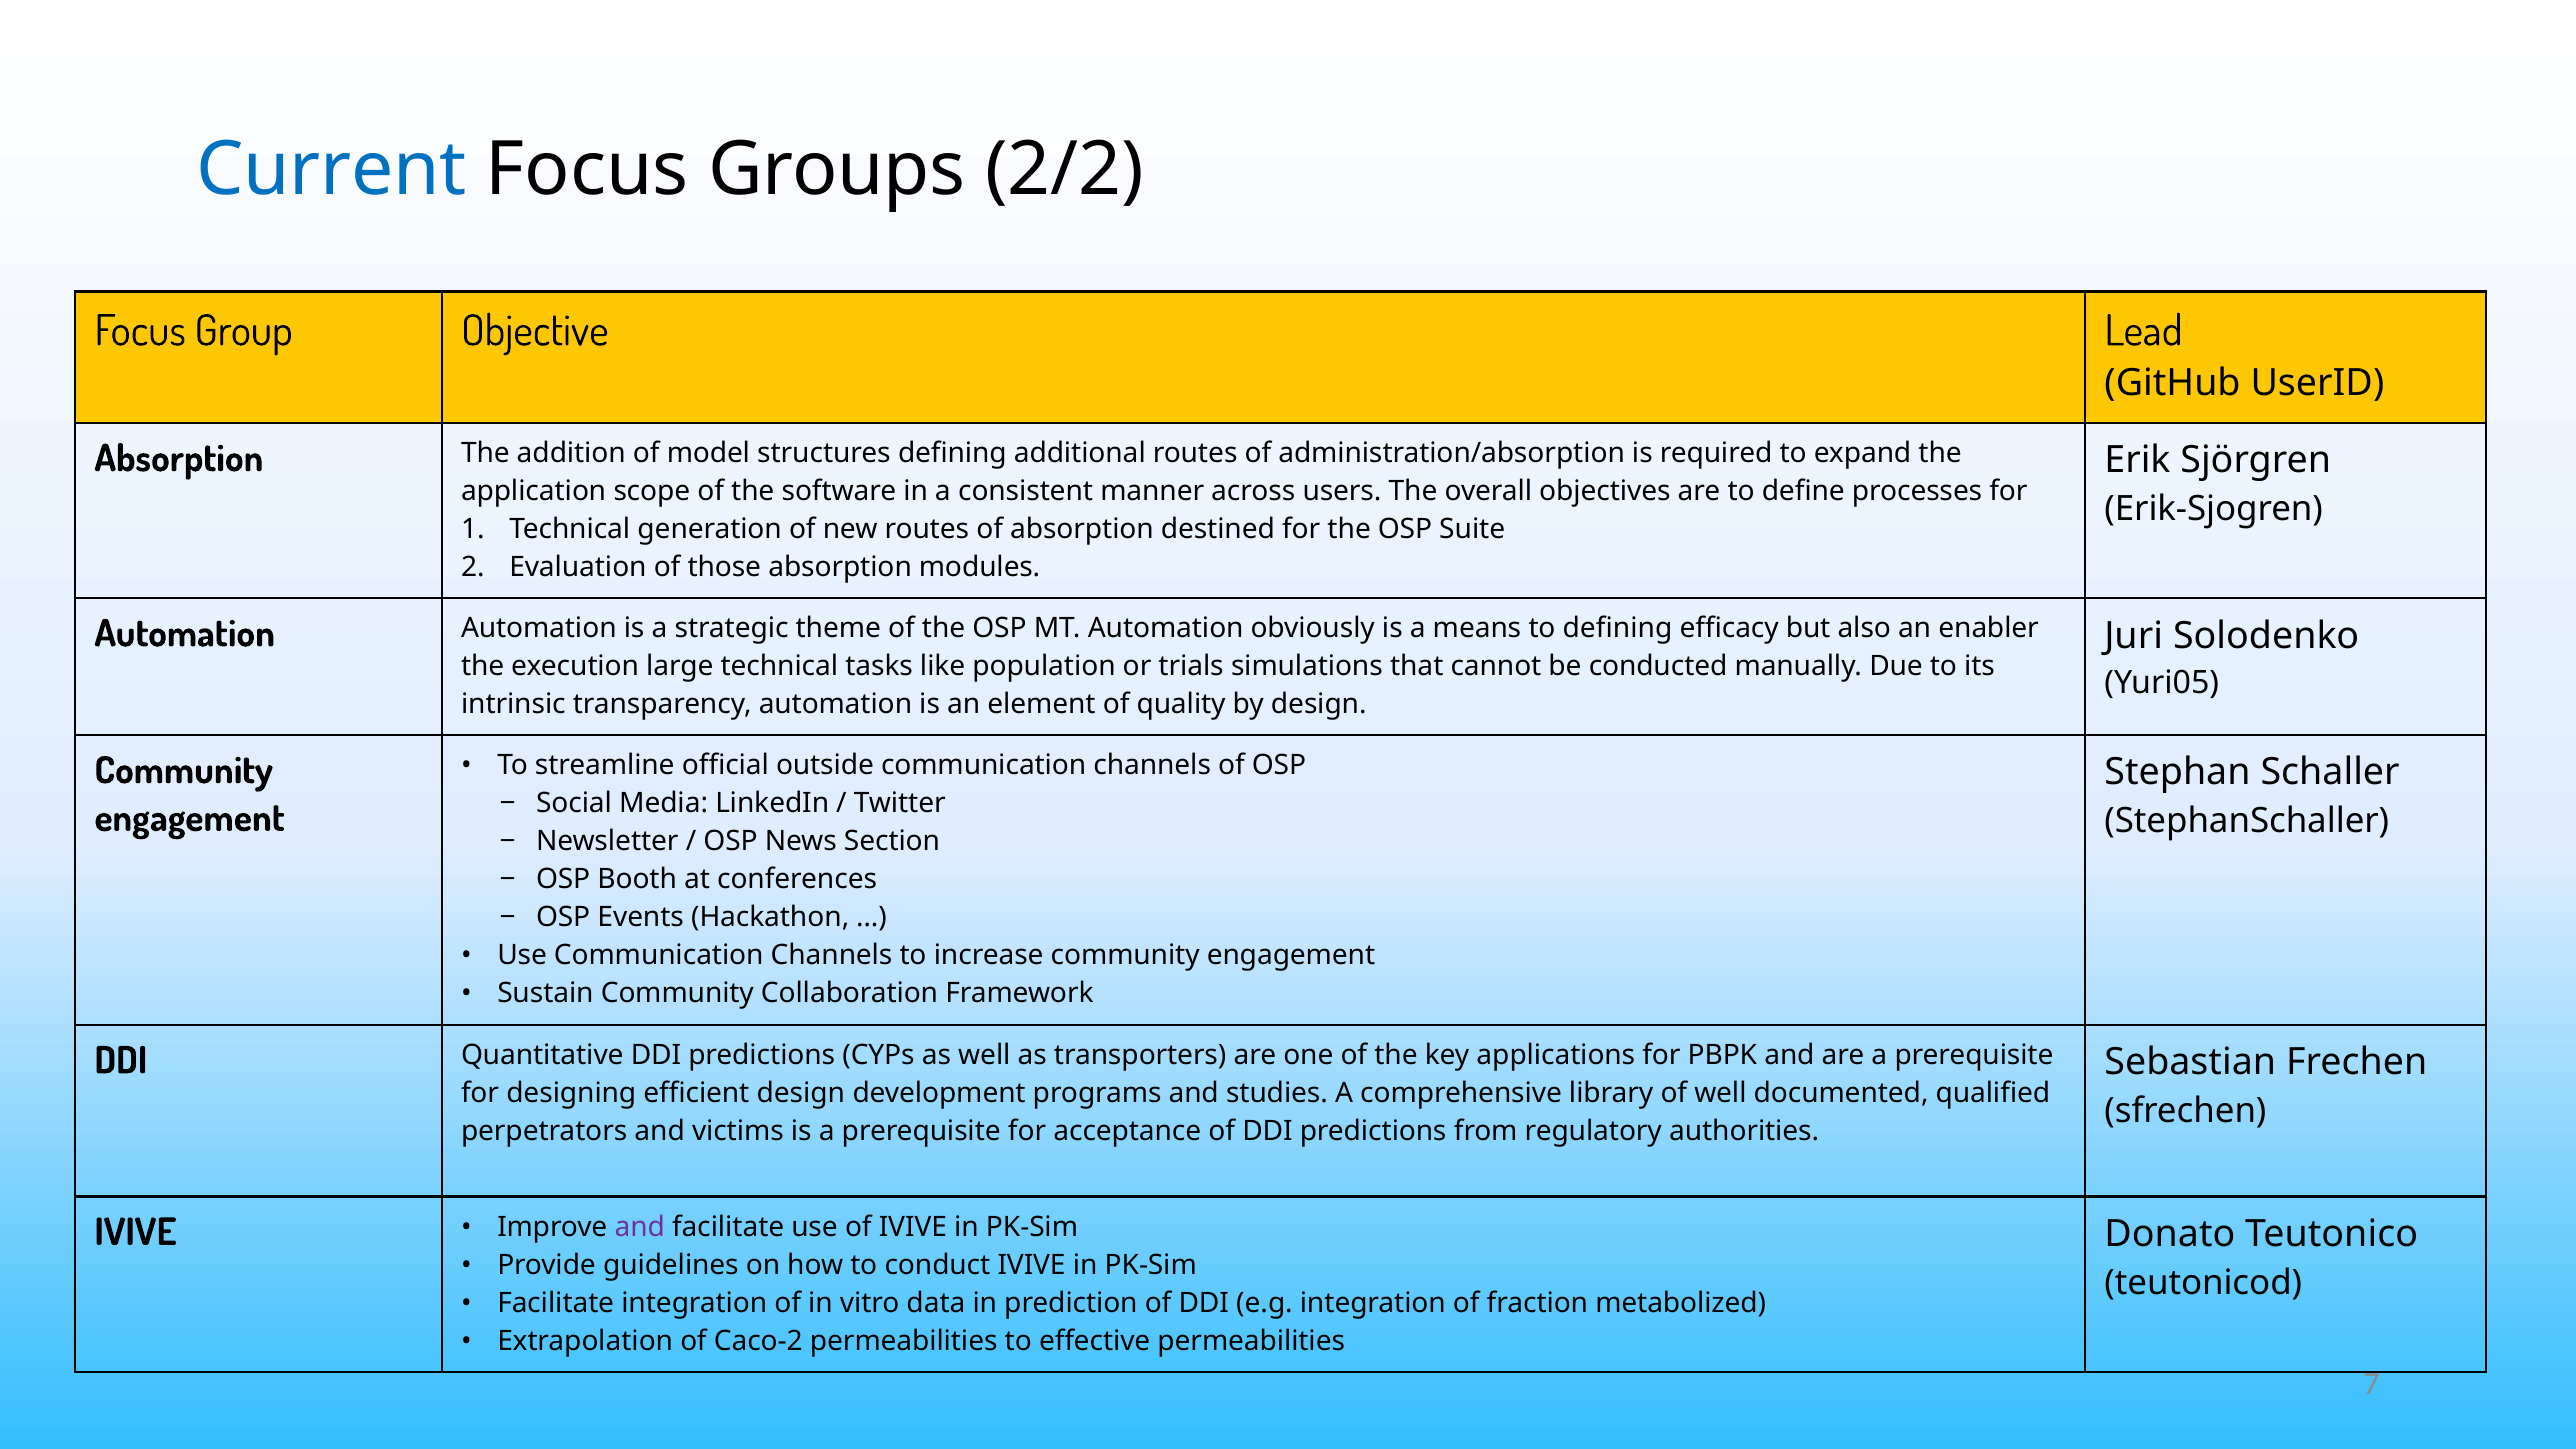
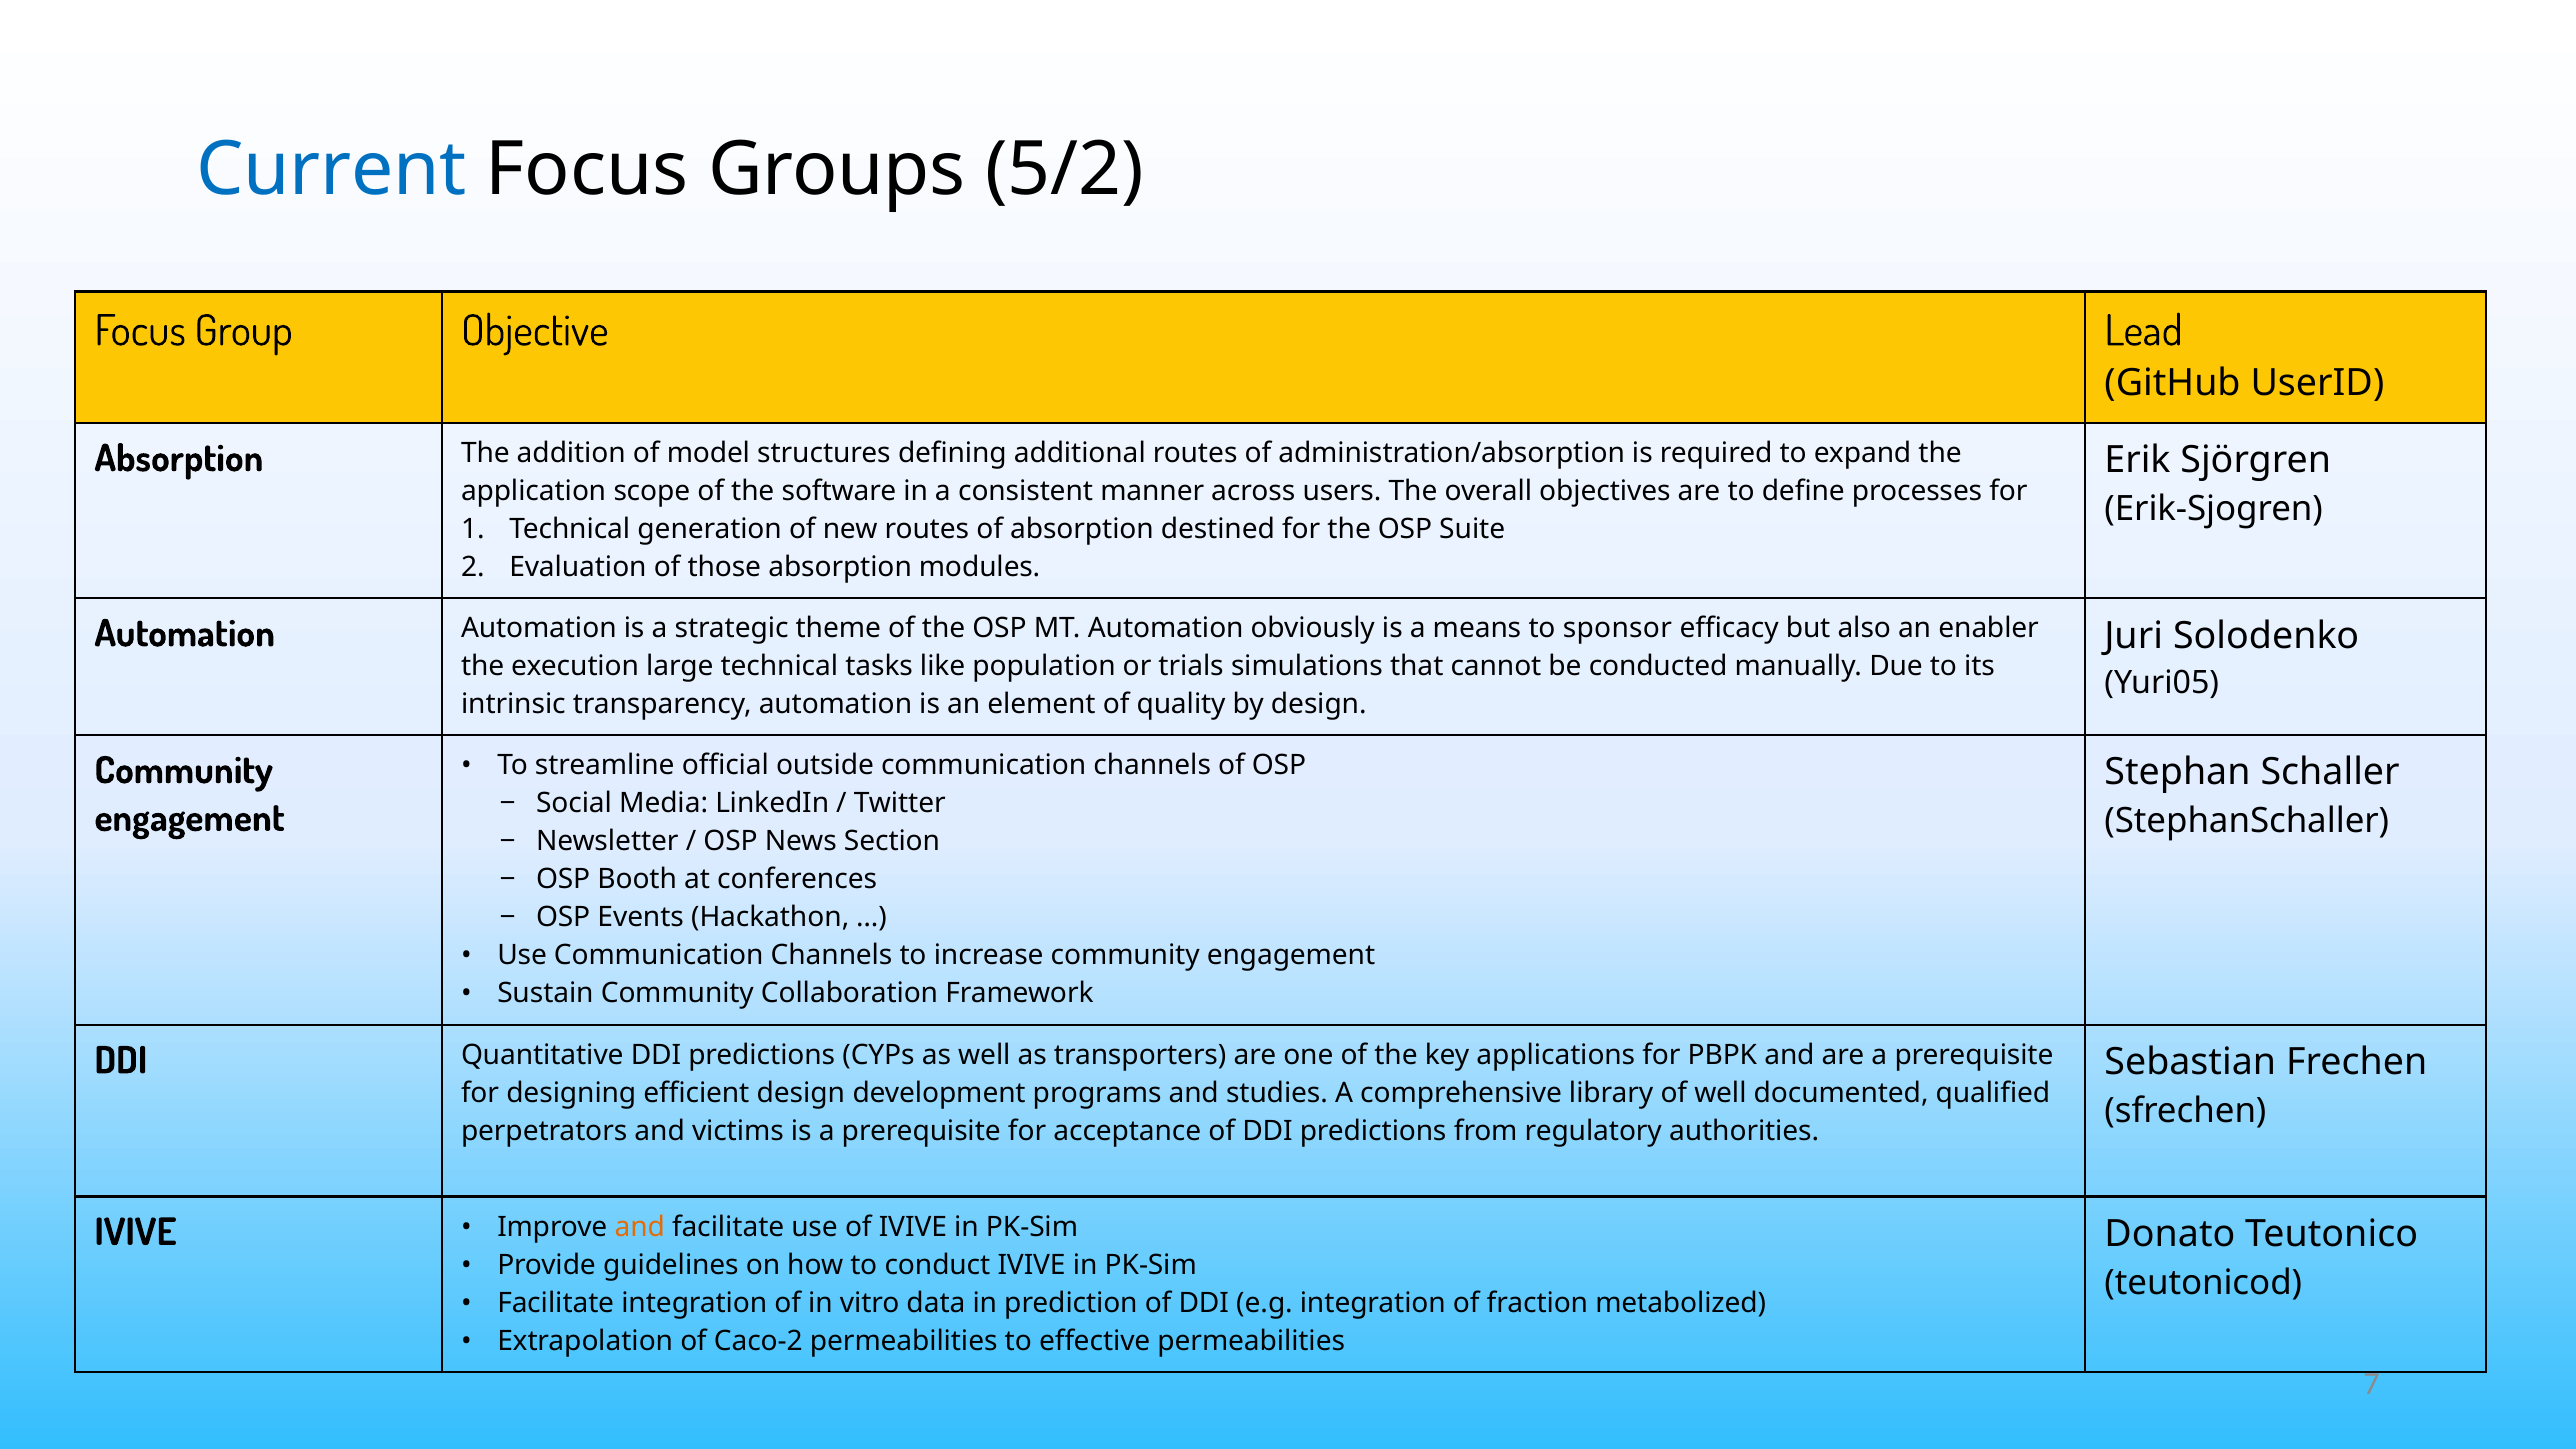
2/2: 2/2 -> 5/2 (1065, 170)
to defining: defining -> sponsor (1617, 628)
and colour: purple -> orange (640, 1227)
